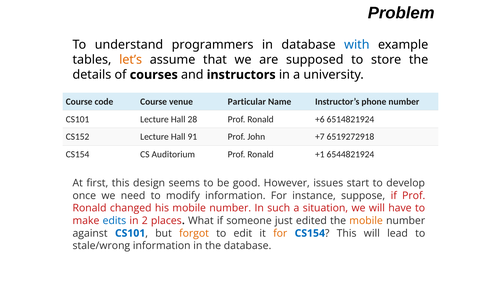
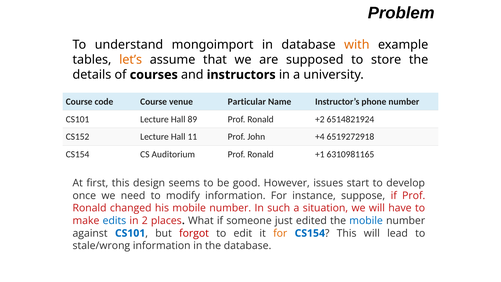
programmers: programmers -> mongoimport (213, 45)
with colour: blue -> orange (357, 45)
28: 28 -> 89 (192, 119)
+6: +6 -> +2 (320, 119)
91: 91 -> 11 (192, 137)
+7: +7 -> +4 (320, 137)
6544821924: 6544821924 -> 6310981165 (350, 154)
mobile colour: orange -> blue (366, 221)
forgot colour: orange -> red (194, 233)
